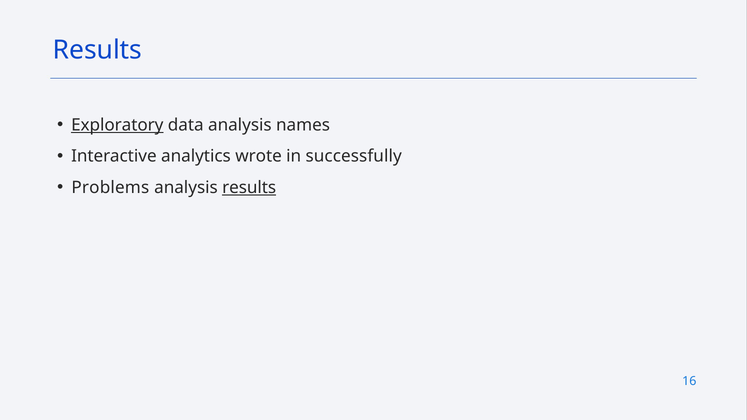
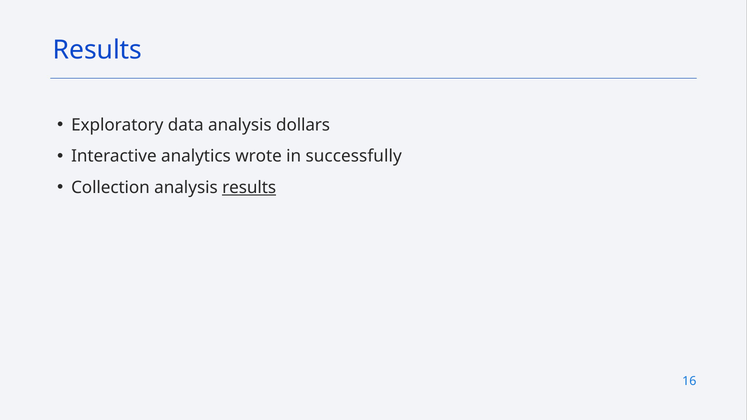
Exploratory underline: present -> none (117, 125)
names: names -> dollars (303, 125)
Problems: Problems -> Collection (110, 188)
